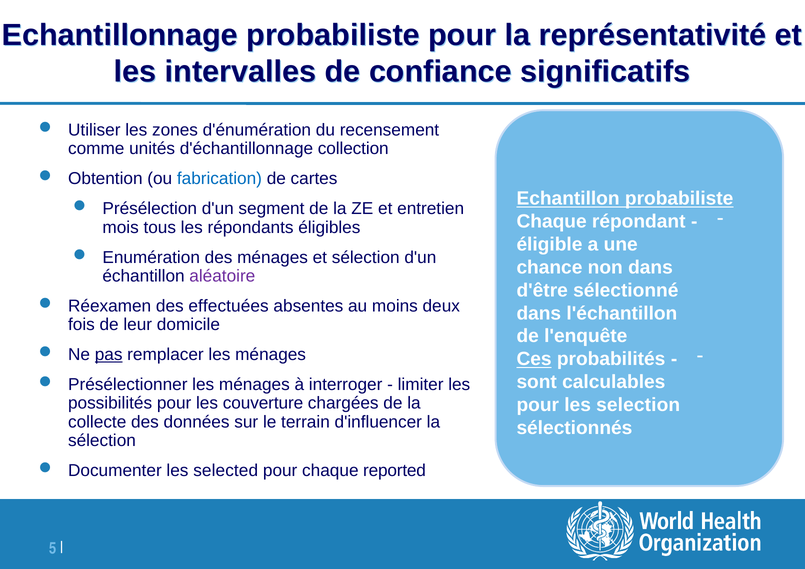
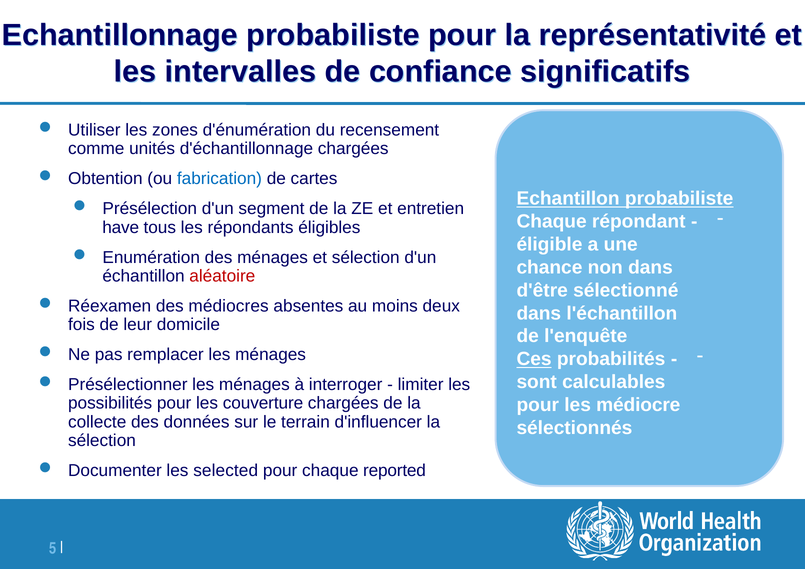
d'échantillonnage collection: collection -> chargées (353, 149)
mois: mois -> have (121, 227)
aléatoire colour: purple -> red (222, 276)
effectuées: effectuées -> médiocres (229, 306)
pas underline: present -> none (109, 355)
selection: selection -> médiocre (638, 405)
